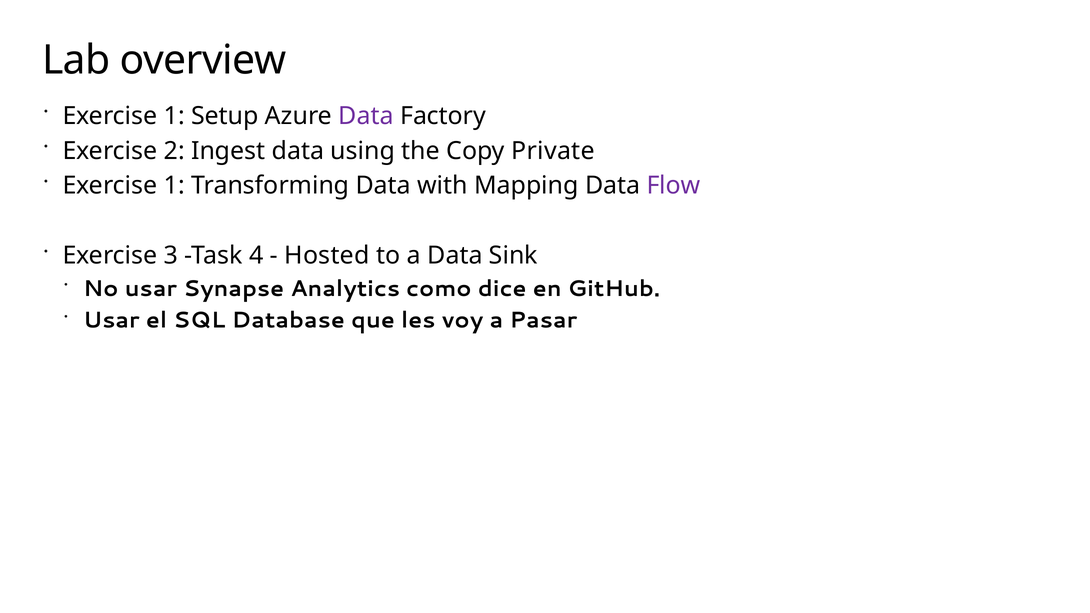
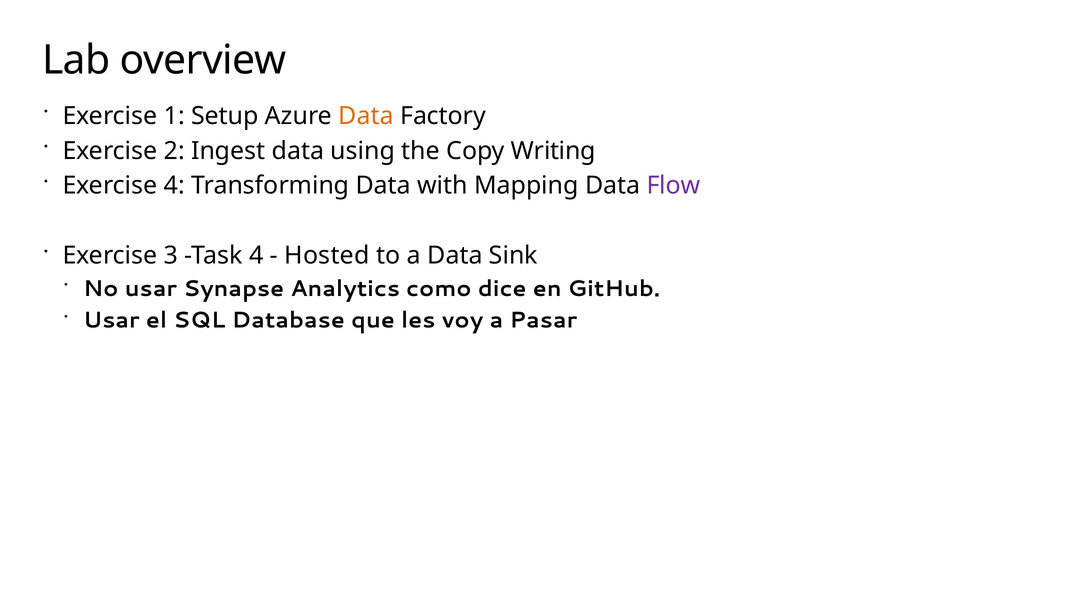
Data colour: purple -> orange (366, 116)
Private: Private -> Writing (553, 151)
1: 1 -> 4 (174, 186)
